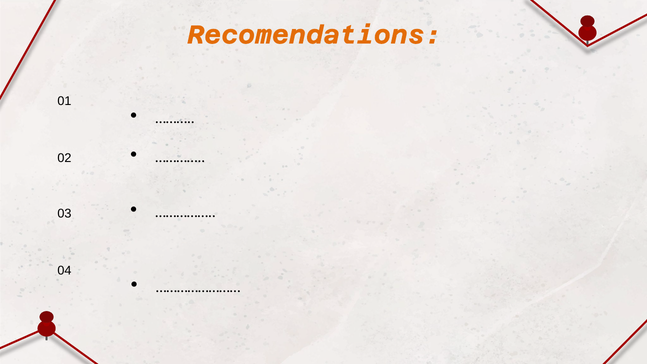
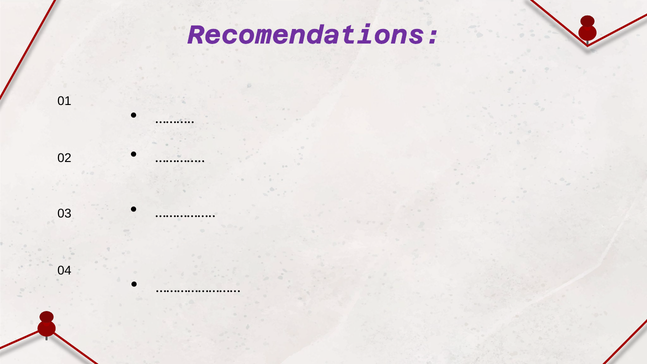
Recomendations colour: orange -> purple (314, 35)
